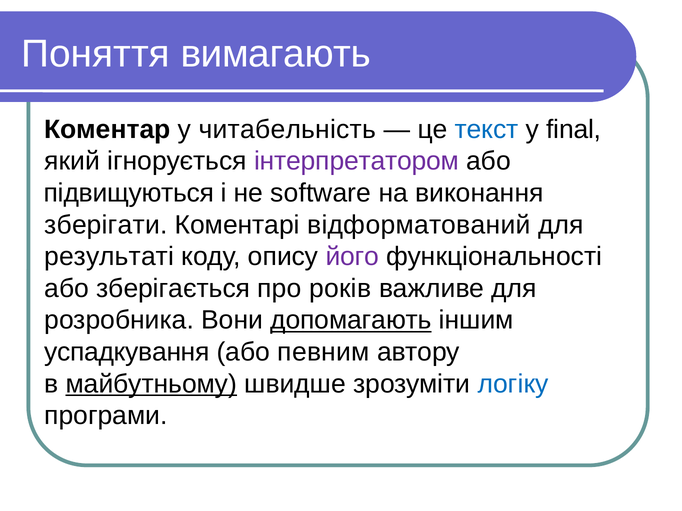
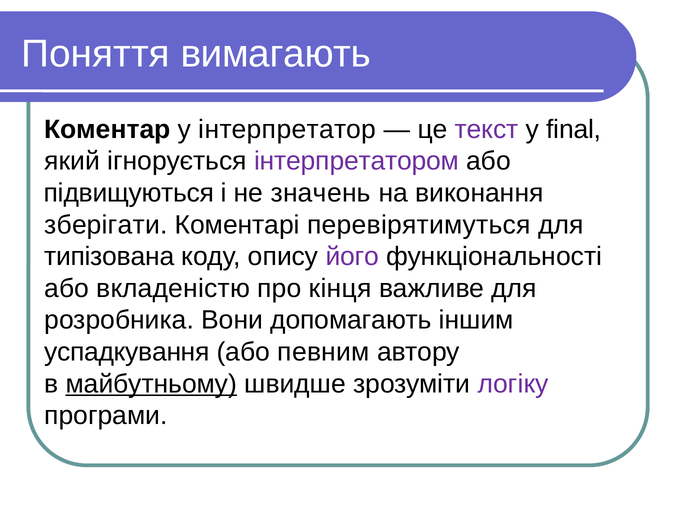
читабельність: читабельність -> інтерпретатор (287, 129)
текст colour: blue -> purple (487, 129)
software: software -> значень (321, 193)
відформатований: відформатований -> перевірятимуться (419, 225)
результаті: результаті -> типізована (109, 257)
зберігається: зберігається -> вкладеністю (173, 289)
років: років -> кінця (340, 289)
допомагають underline: present -> none (351, 321)
логіку colour: blue -> purple (513, 384)
